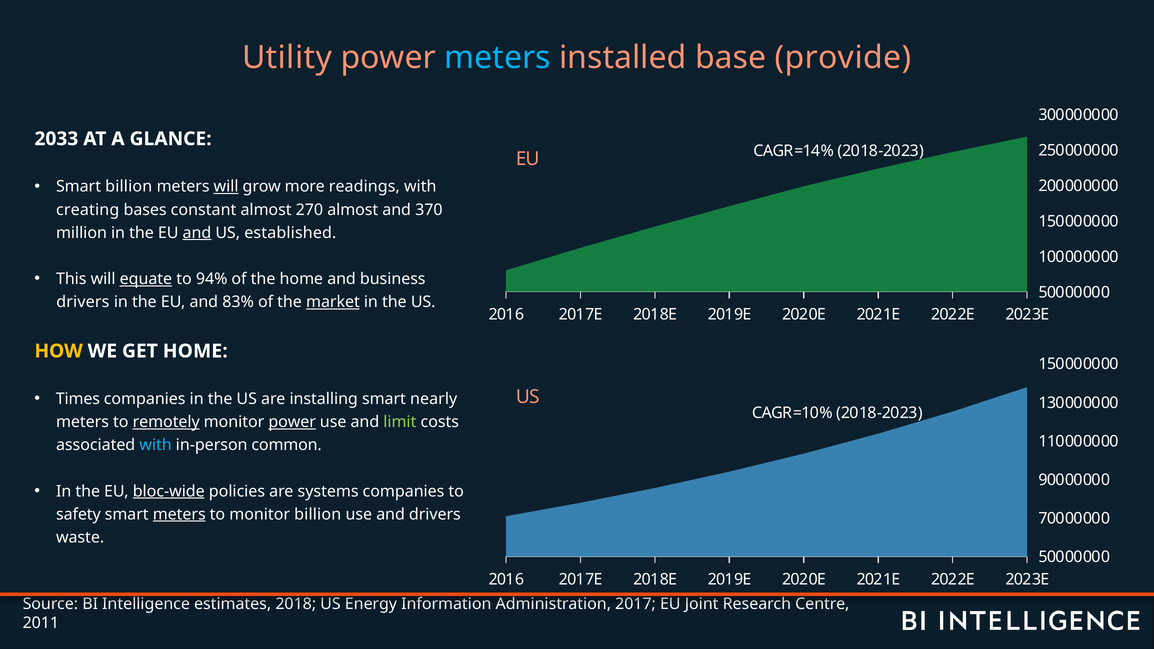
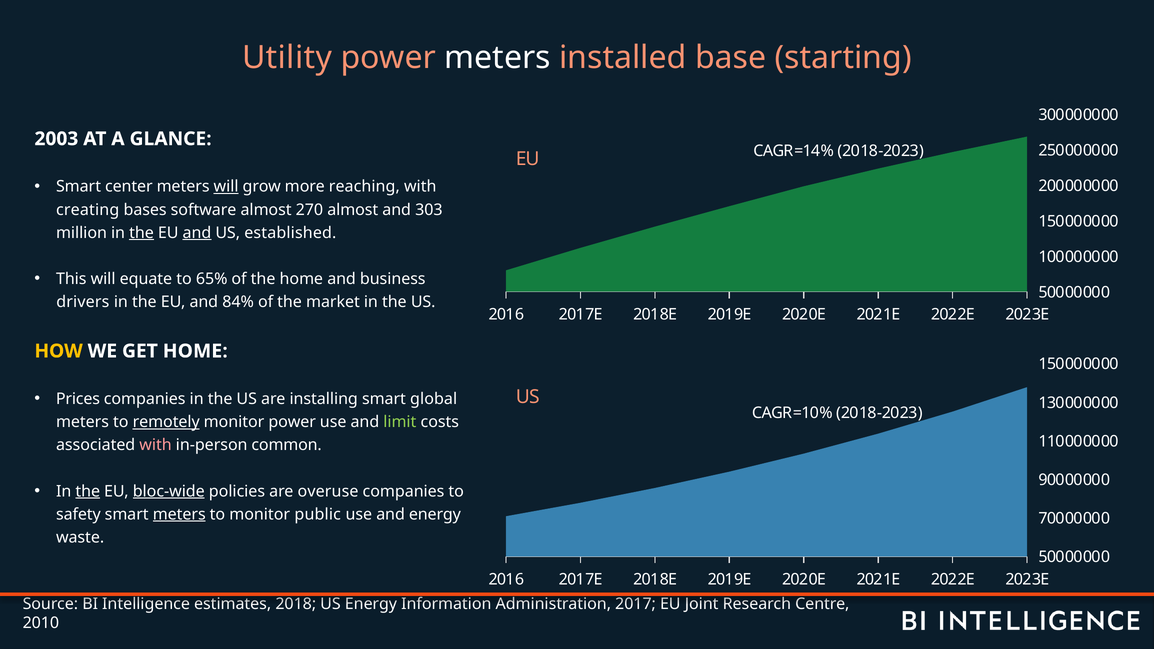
meters colour: light blue -> white (498, 58)
provide: provide -> starting (843, 58)
2033: 2033 -> 2003 (56, 139)
Smart billion: billion -> center (129, 187)
readings: readings -> reaching (364, 187)
constant: constant -> software (204, 210)
370: 370 -> 303 (429, 210)
the underline: none -> present (141, 233)
equate underline: present -> none (146, 279)
94%: 94% -> 65% (212, 279)
83%: 83% -> 84% (238, 302)
market underline: present -> none (333, 302)
Times: Times -> Prices (78, 399)
nearly: nearly -> global (434, 399)
power underline: present -> none (292, 422)
with colour: light blue -> pink (156, 445)
the underline: none -> present (88, 491)
systems: systems -> overuse (328, 491)
monitor billion: billion -> public (318, 514)
and drivers: drivers -> energy (435, 514)
2011: 2011 -> 2010 (41, 623)
